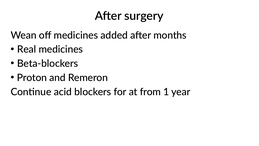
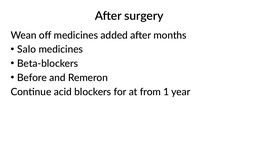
Real: Real -> Salo (27, 49)
Proton: Proton -> Before (32, 78)
